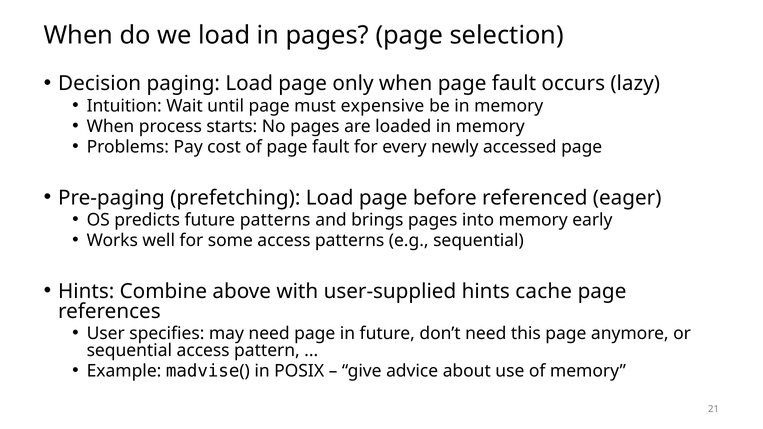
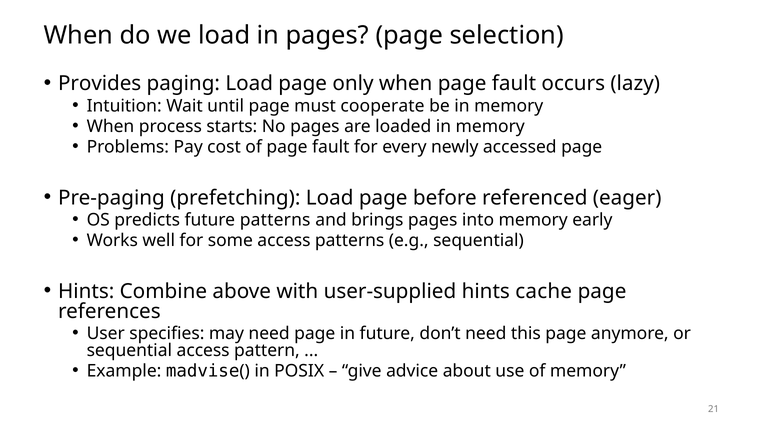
Decision: Decision -> Provides (100, 84)
expensive: expensive -> cooperate (383, 106)
